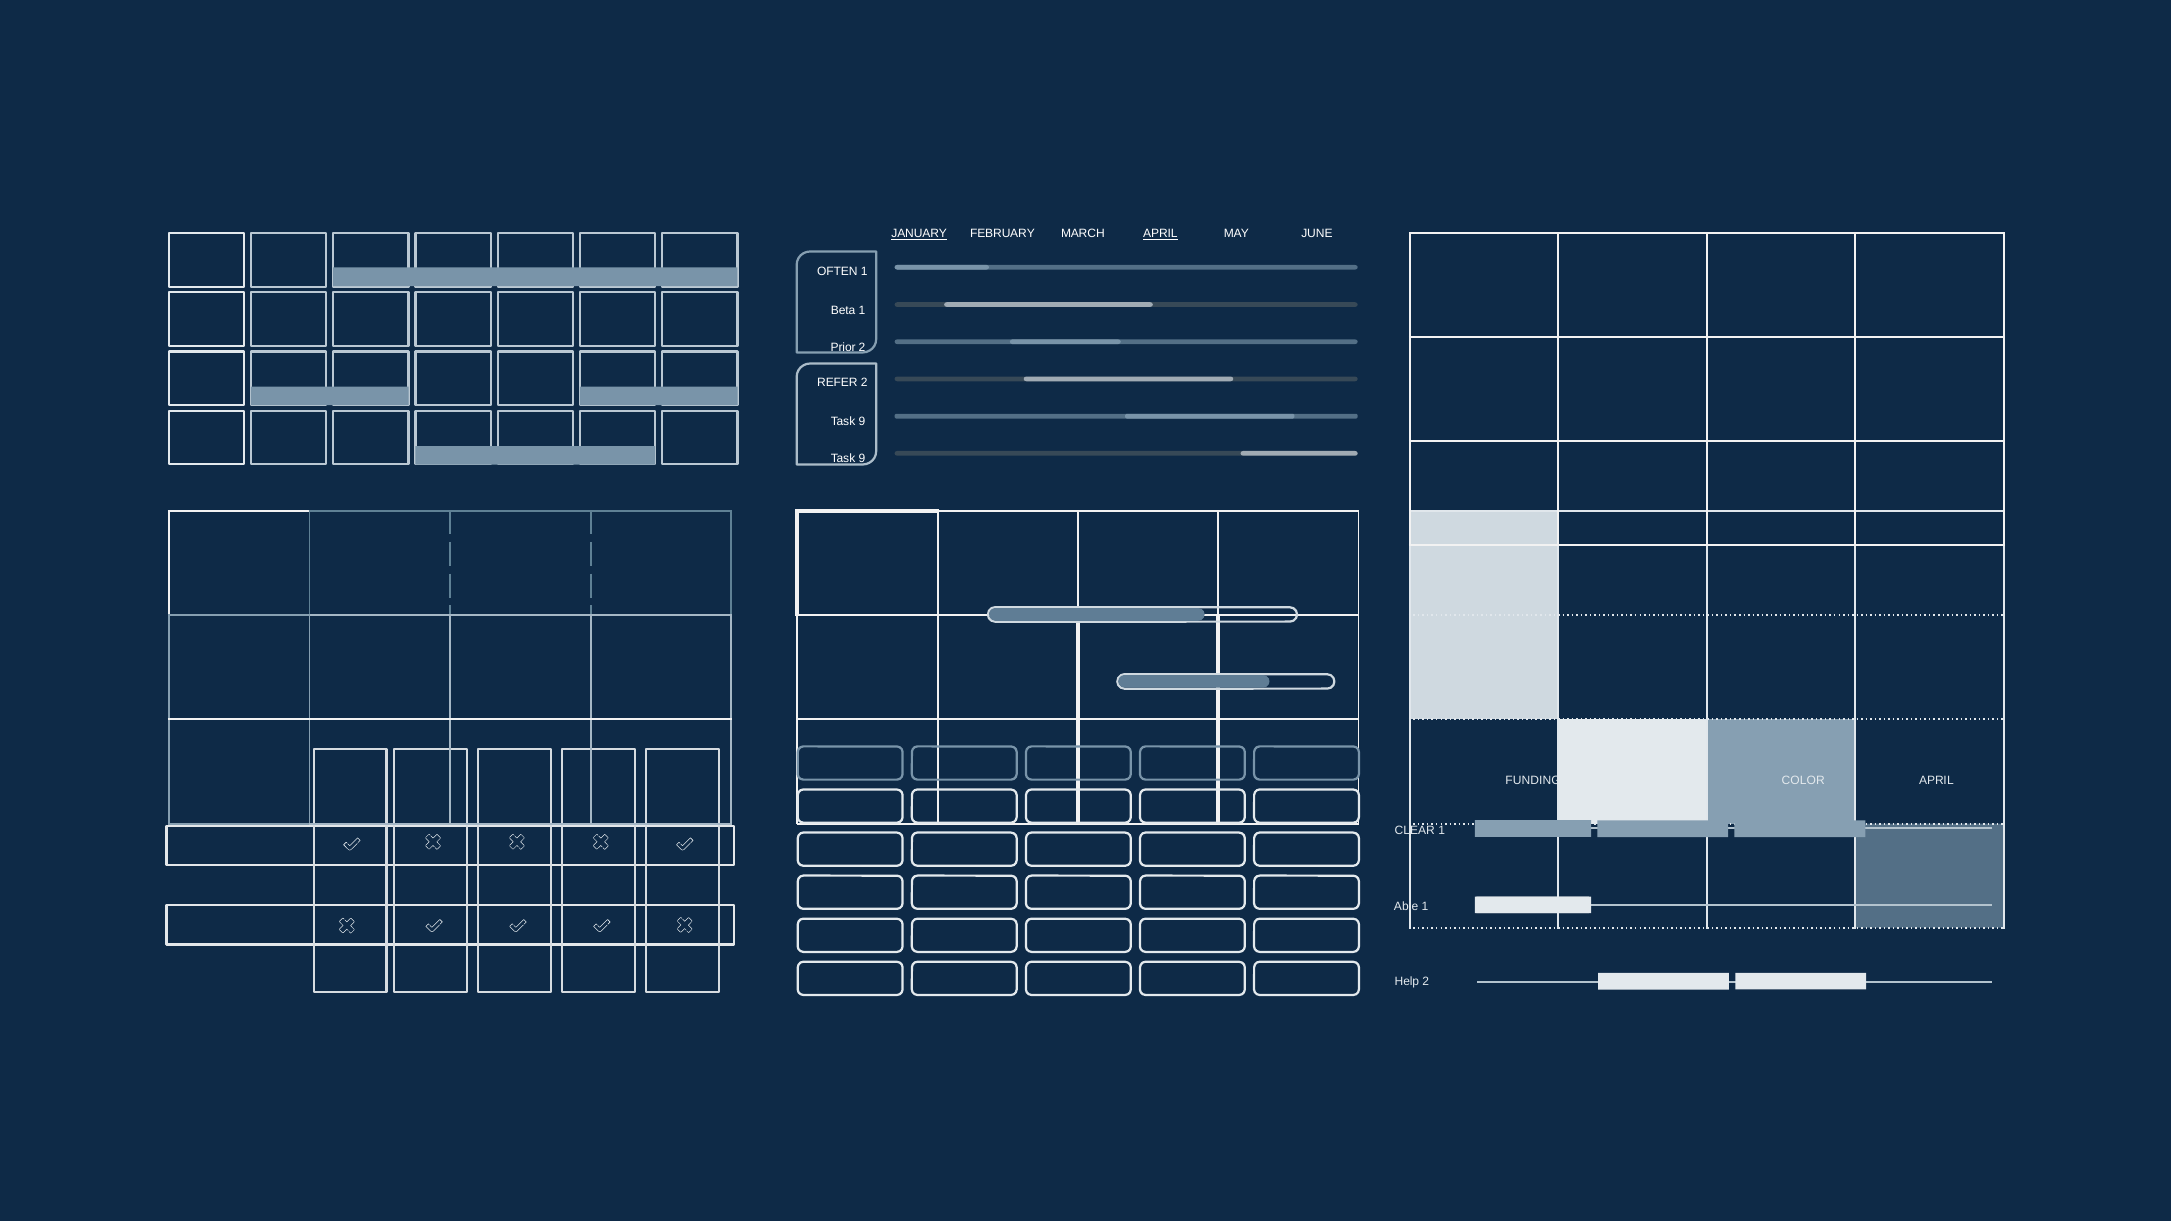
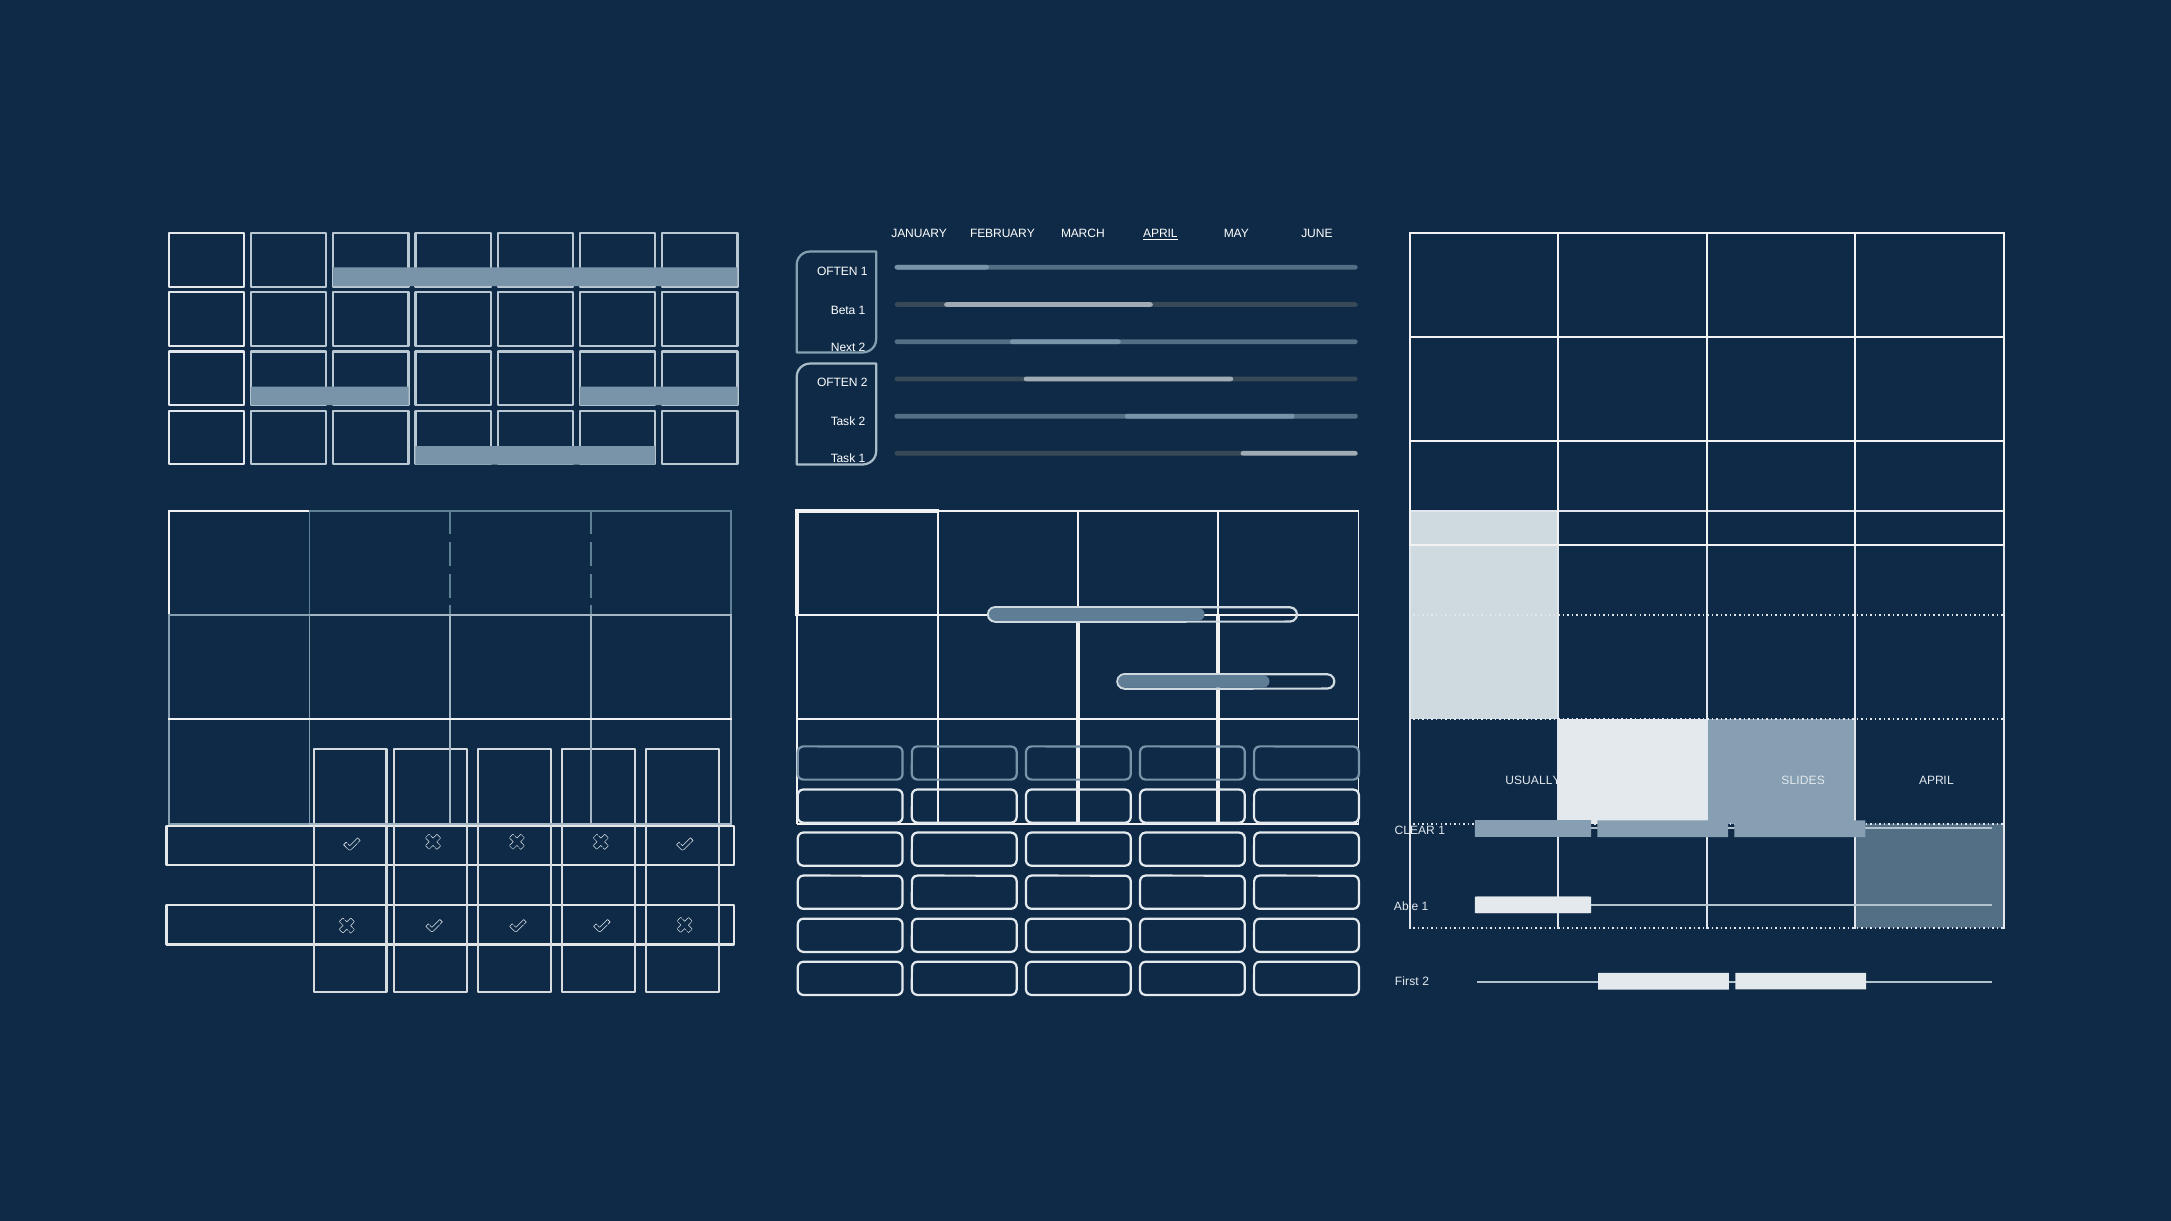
JANUARY underline: present -> none (919, 234)
Prior: Prior -> Next (843, 347)
REFER: REFER -> OFTEN (837, 382)
9: 9 -> 2 (862, 422)
9: 9 -> 1 (862, 459)
FUNDING: FUNDING -> USUALLY (1533, 781)
COLOR: COLOR -> SLIDES (1803, 781)
Help: Help -> First (1407, 982)
